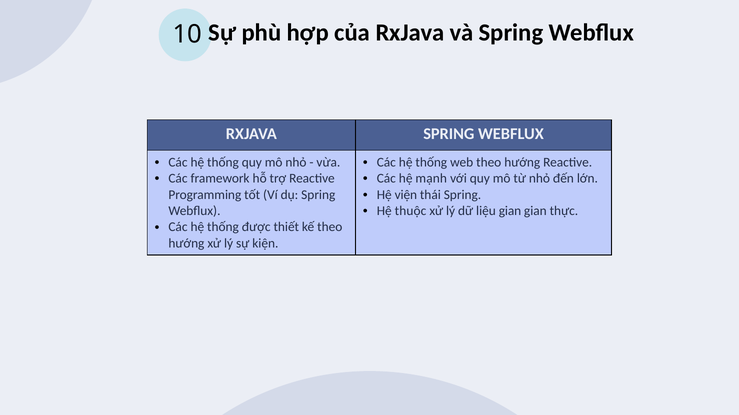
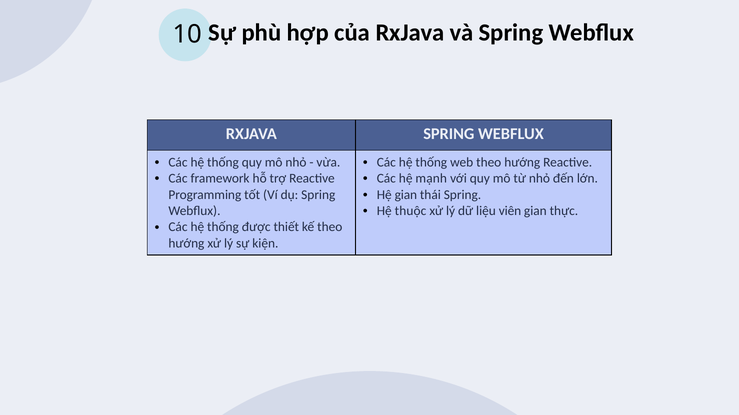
Hệ viện: viện -> gian (406, 195)
liệu gian: gian -> viên (510, 211)
